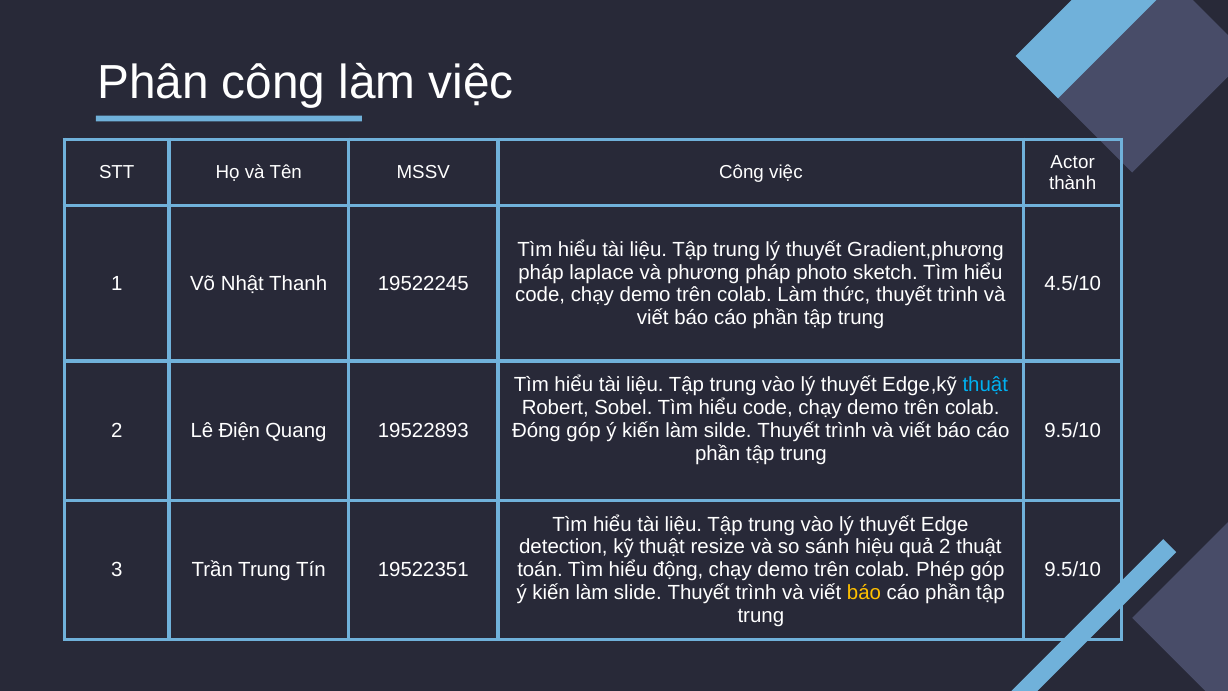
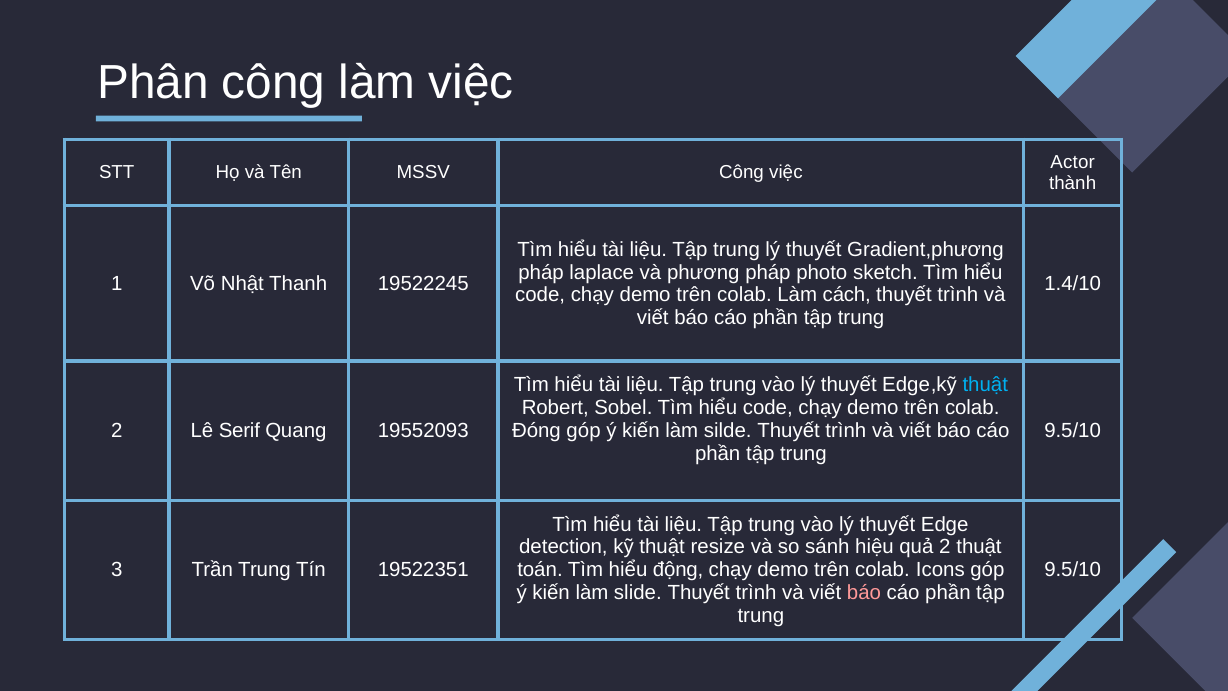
4.5/10: 4.5/10 -> 1.4/10 (1073, 284)
thức: thức -> cách (847, 295)
Điện: Điện -> Serif (239, 431)
19522893: 19522893 -> 19552093 (423, 431)
Phép: Phép -> Icons (940, 570)
báo colour: yellow -> pink (864, 593)
